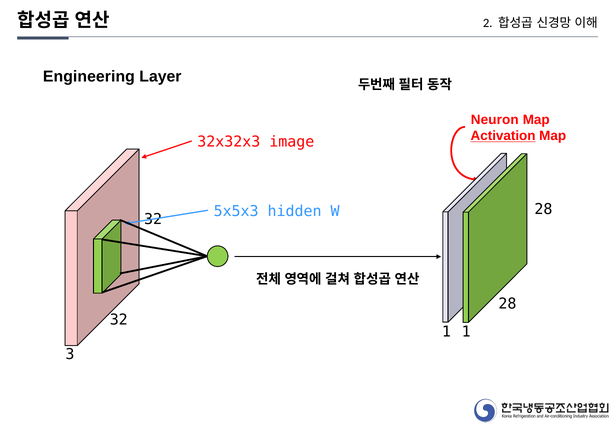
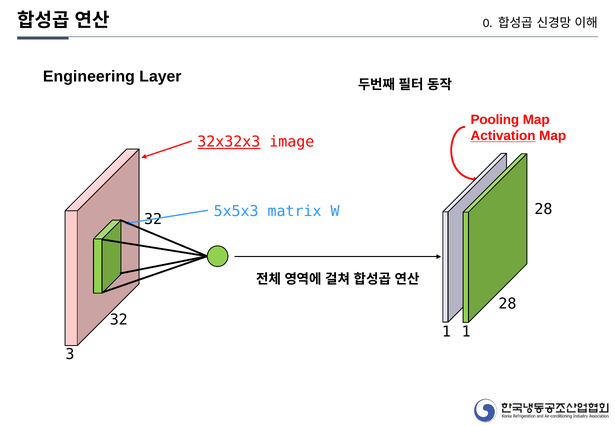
2: 2 -> 0 (488, 23)
Neuron: Neuron -> Pooling (495, 120)
32x32x3 underline: none -> present (229, 142)
hidden: hidden -> matrix (295, 211)
